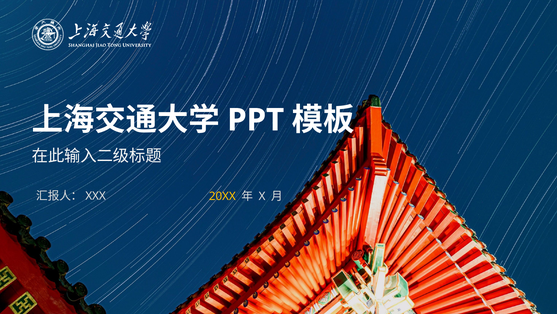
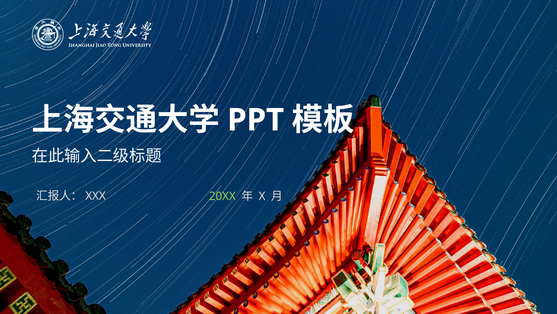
20XX colour: yellow -> light green (222, 196)
